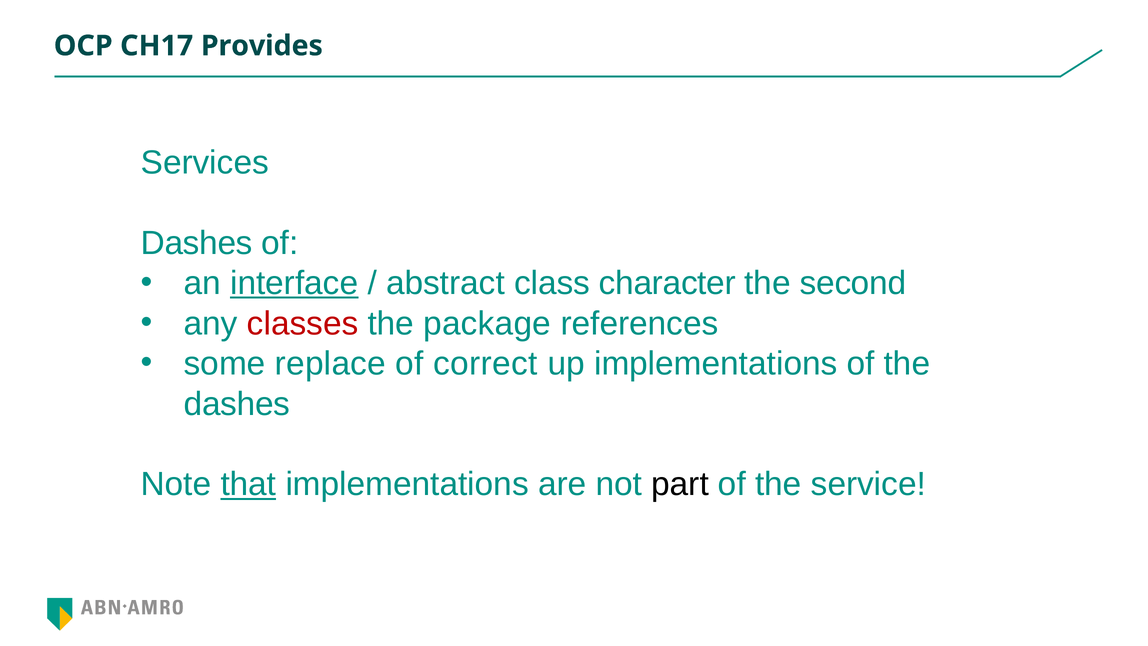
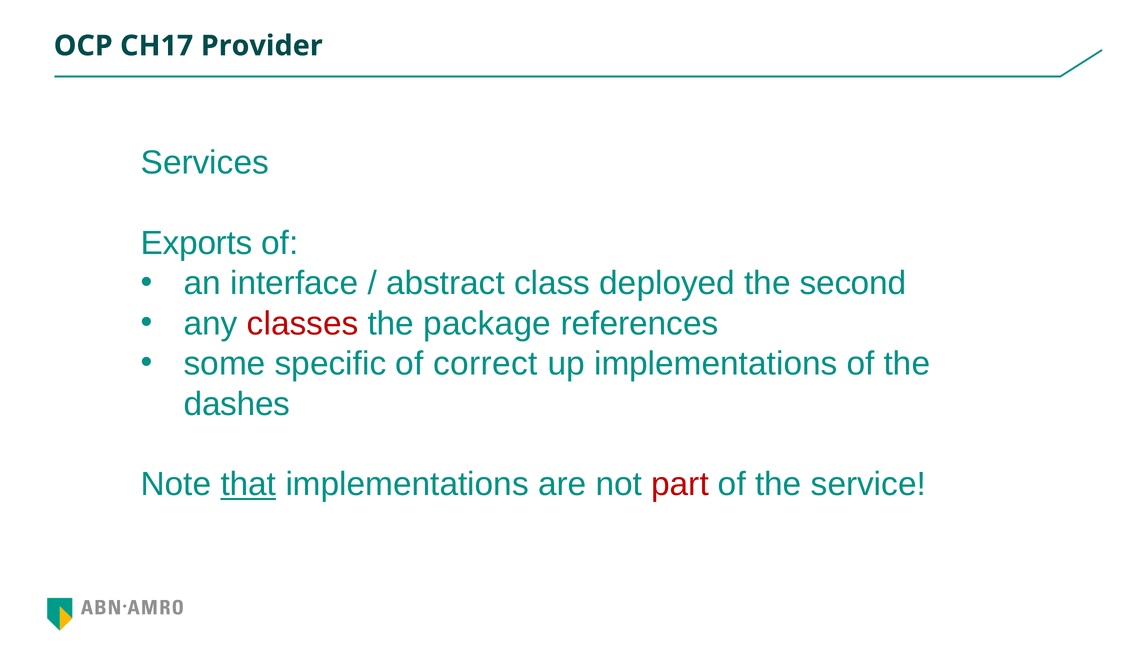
Provides: Provides -> Provider (262, 46)
Dashes: Dashes -> Exports (197, 243)
interface underline: present -> none (294, 283)
character: character -> deployed (667, 283)
replace: replace -> specific (331, 364)
part colour: black -> red (680, 484)
